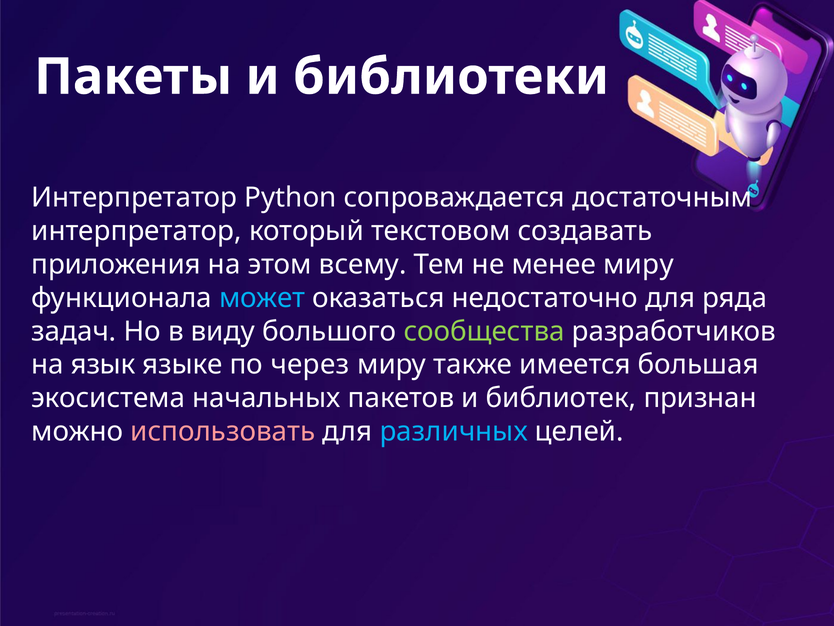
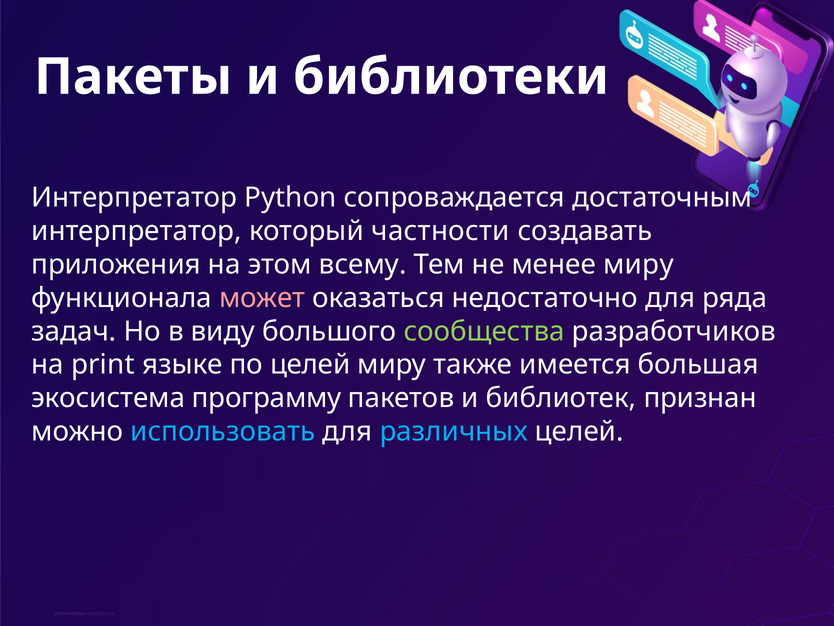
текстовом: текстовом -> частности (441, 231)
может colour: light blue -> pink (262, 298)
язык: язык -> print (103, 364)
по через: через -> целей (310, 364)
начальных: начальных -> программу (267, 398)
использовать colour: pink -> light blue (223, 431)
